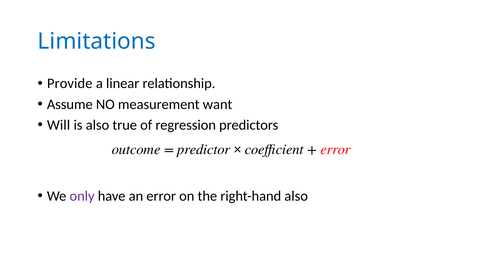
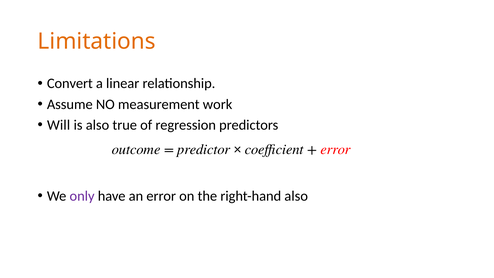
Limitations colour: blue -> orange (97, 41)
Provide: Provide -> Convert (70, 84)
want: want -> work (218, 104)
